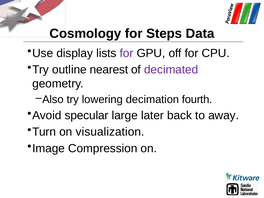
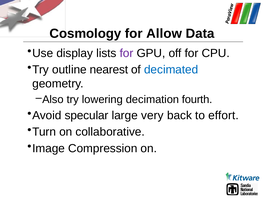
Steps: Steps -> Allow (164, 34)
decimated colour: purple -> blue (171, 70)
later: later -> very (152, 115)
away: away -> effort (223, 115)
visualization: visualization -> collaborative (110, 132)
